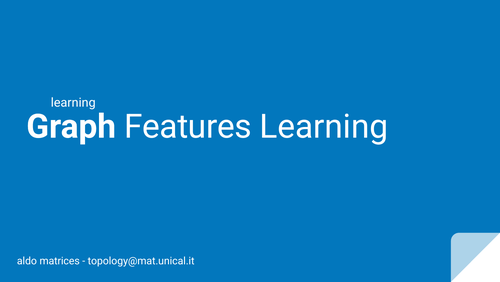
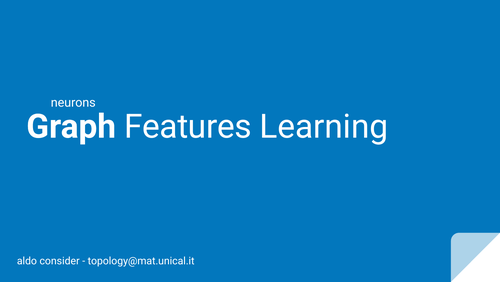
learning: learning -> neurons (73, 103)
matrices: matrices -> consider (60, 260)
